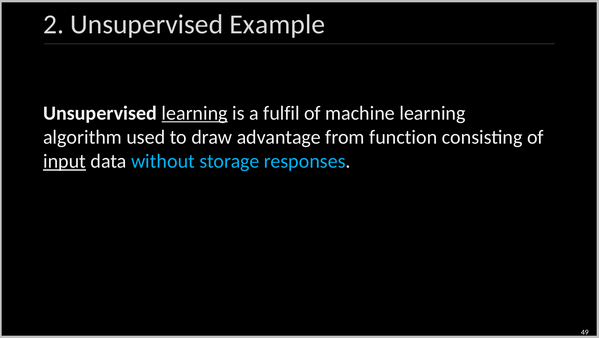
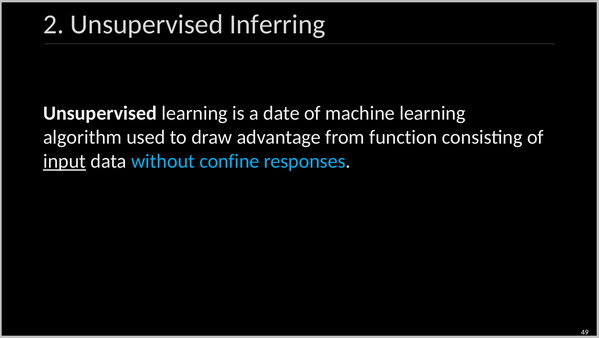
Example: Example -> Inferring (277, 24)
learning underline: present -> none (195, 113)
fulfil: fulfil -> date (281, 113)
storage: storage -> confine (229, 161)
